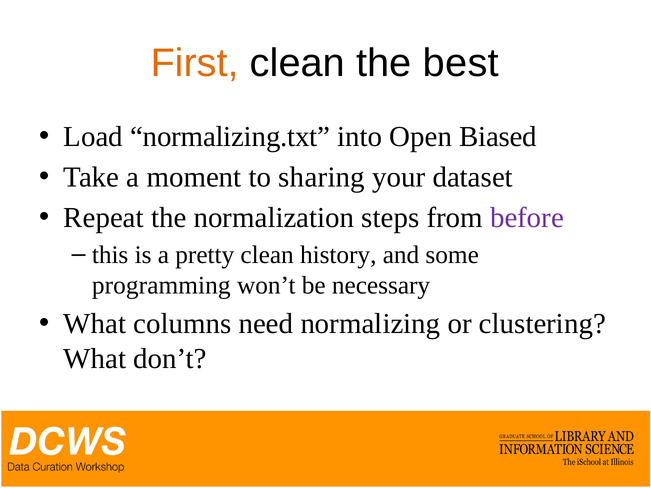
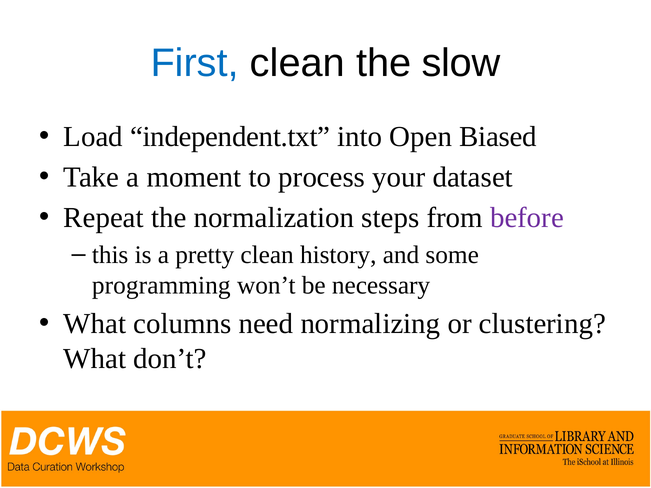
First colour: orange -> blue (195, 63)
best: best -> slow (461, 63)
normalizing.txt: normalizing.txt -> independent.txt (230, 137)
sharing: sharing -> process (322, 177)
